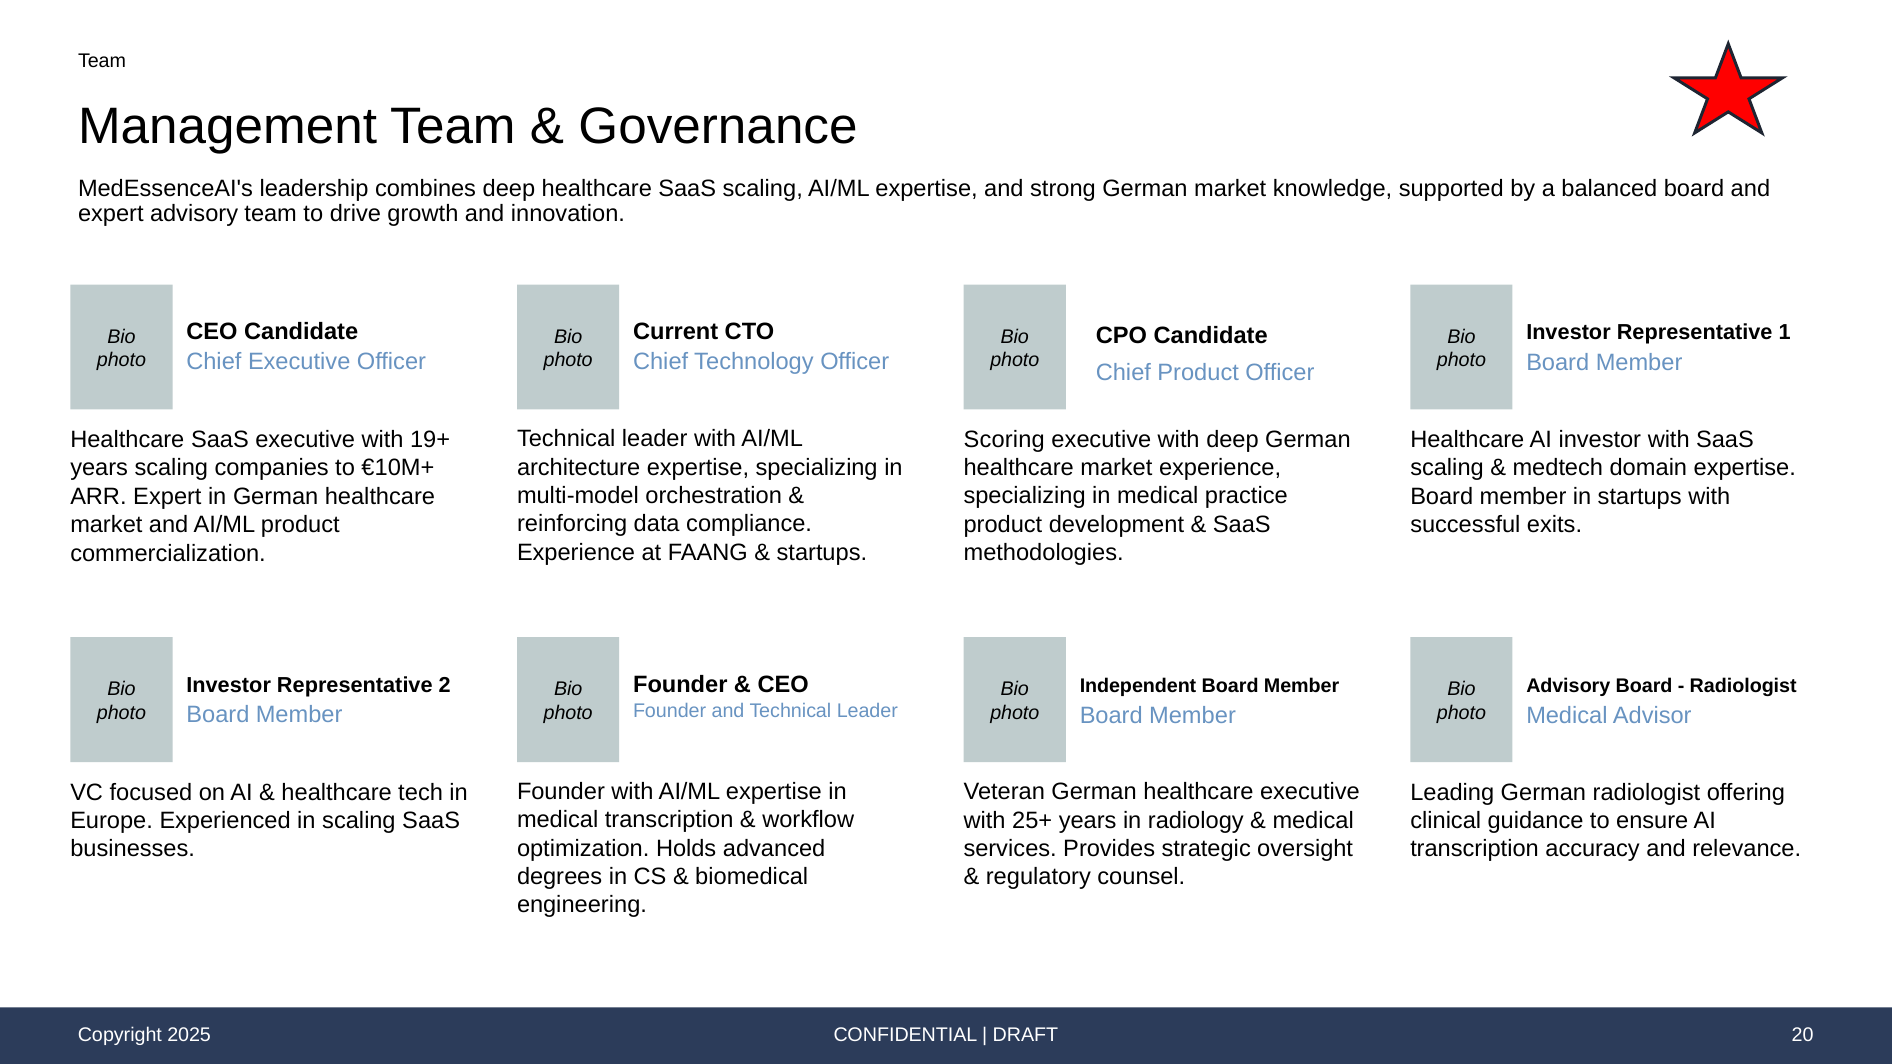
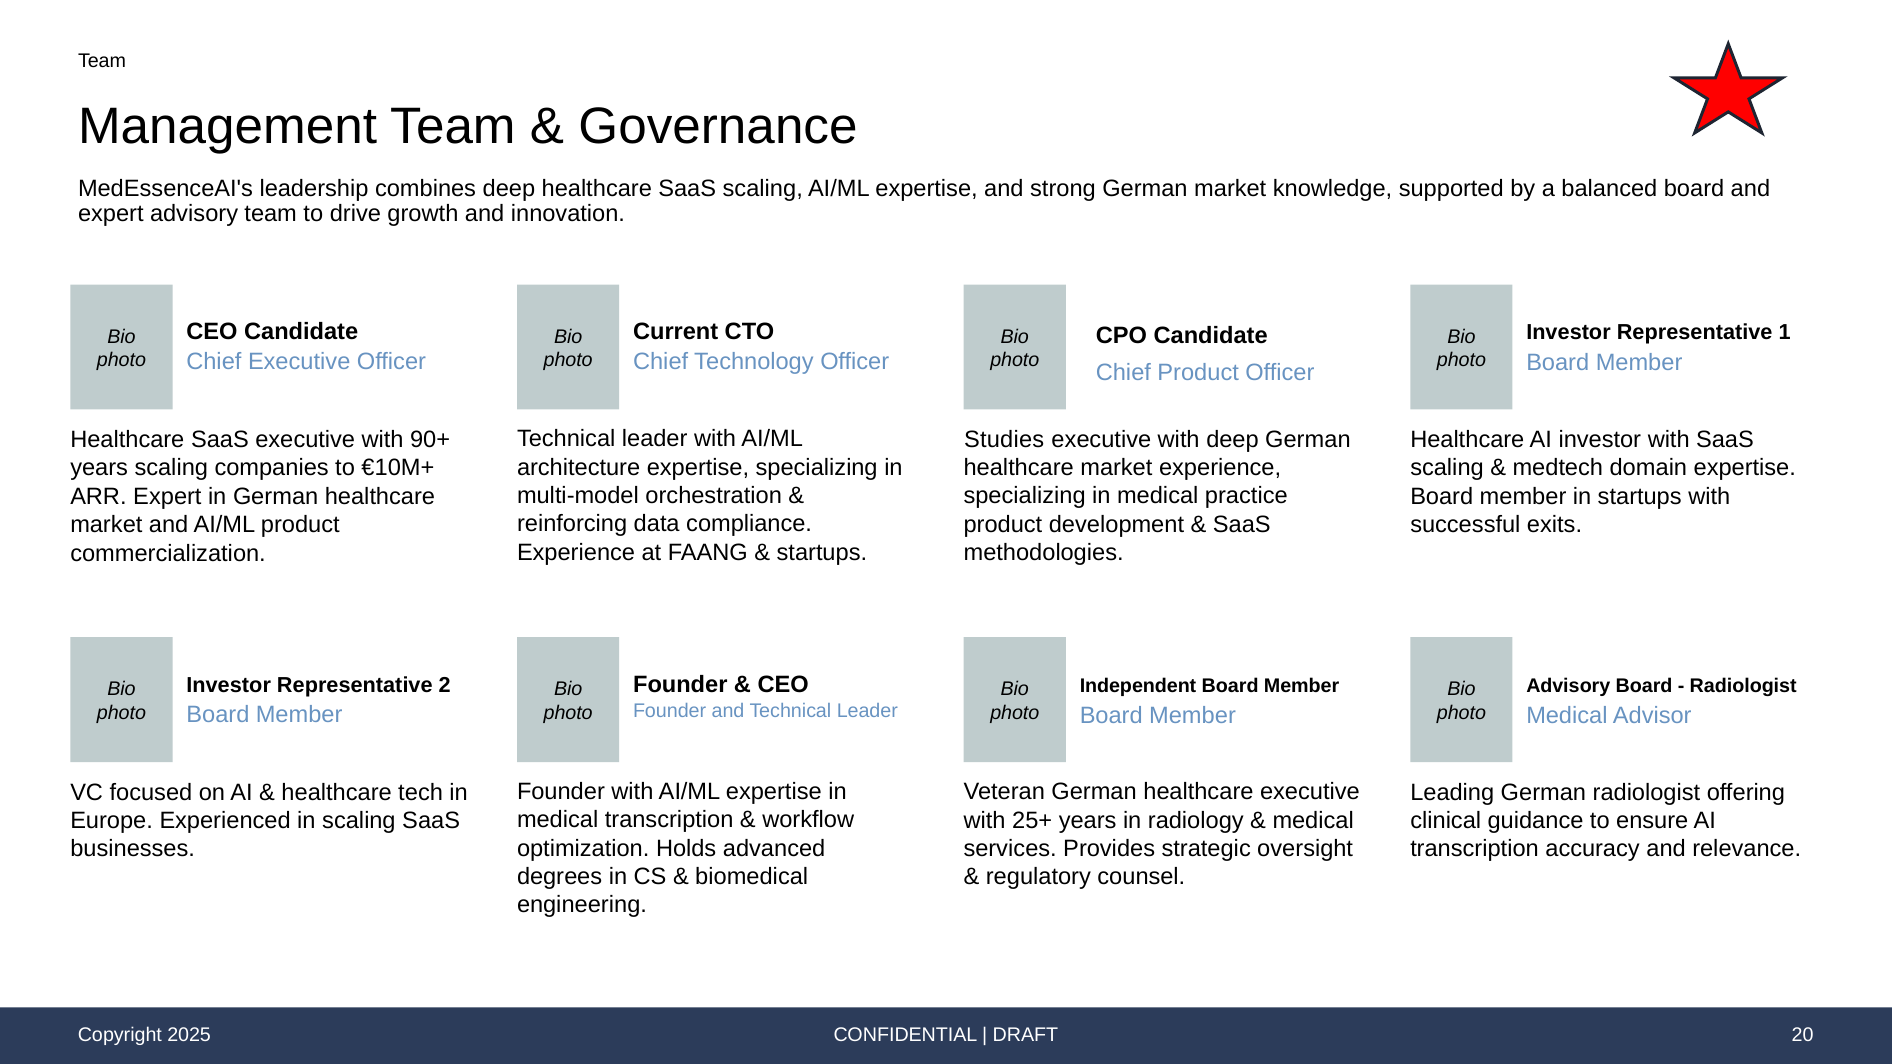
Scoring: Scoring -> Studies (1004, 440)
19+: 19+ -> 90+ (430, 440)
